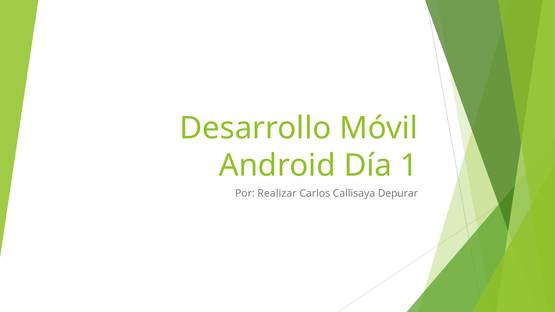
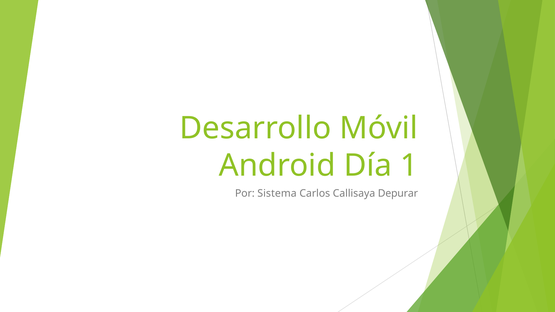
Realizar: Realizar -> Sistema (277, 193)
